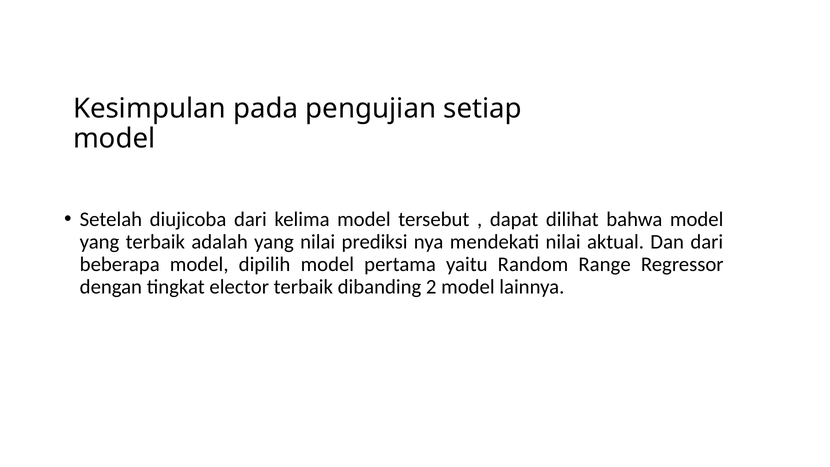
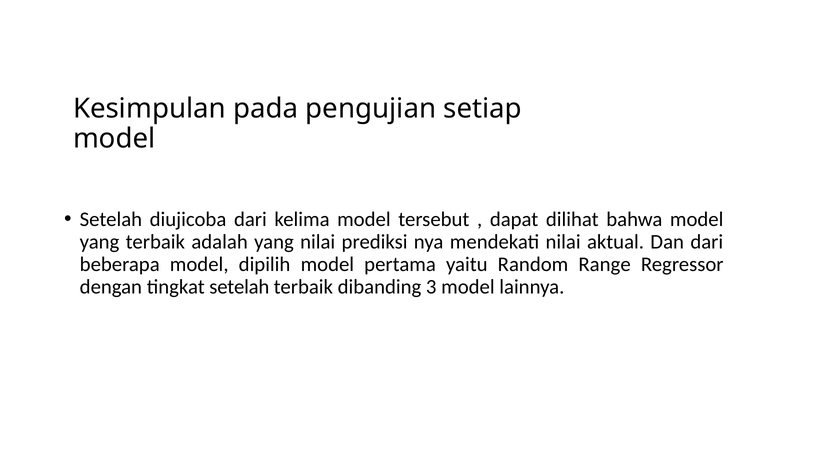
tingkat elector: elector -> setelah (239, 287)
2: 2 -> 3 (431, 287)
